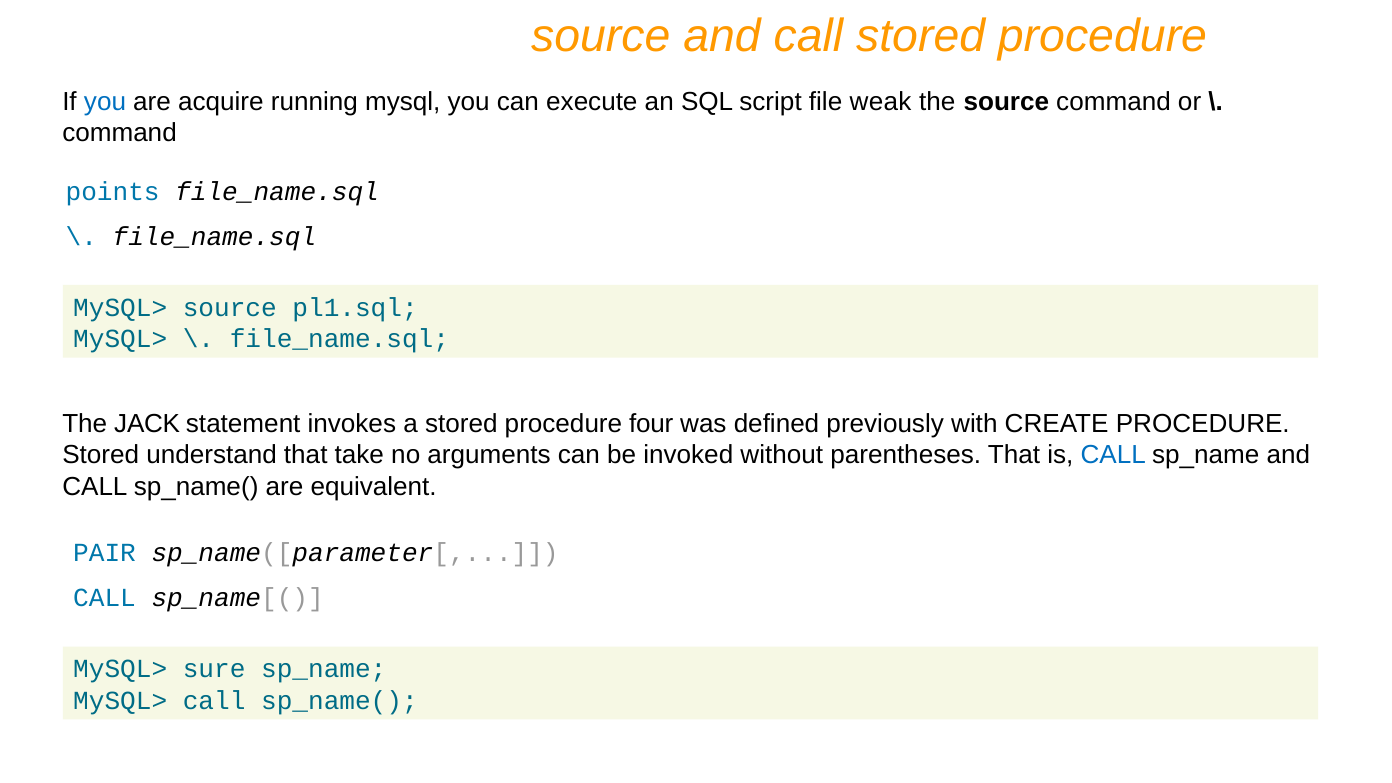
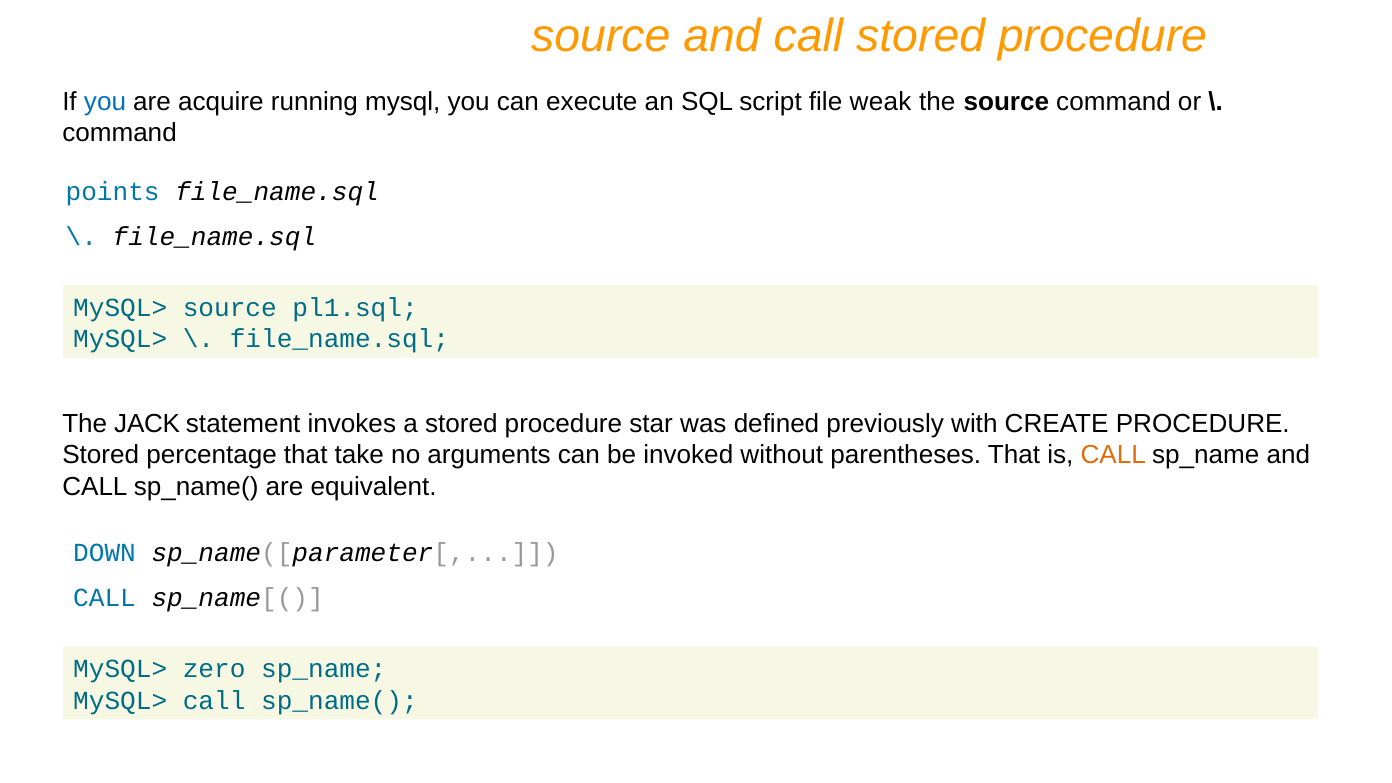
four: four -> star (651, 424)
understand: understand -> percentage (212, 455)
CALL colour: blue -> orange (1113, 455)
PAIR: PAIR -> DOWN (105, 553)
sure: sure -> zero (214, 669)
